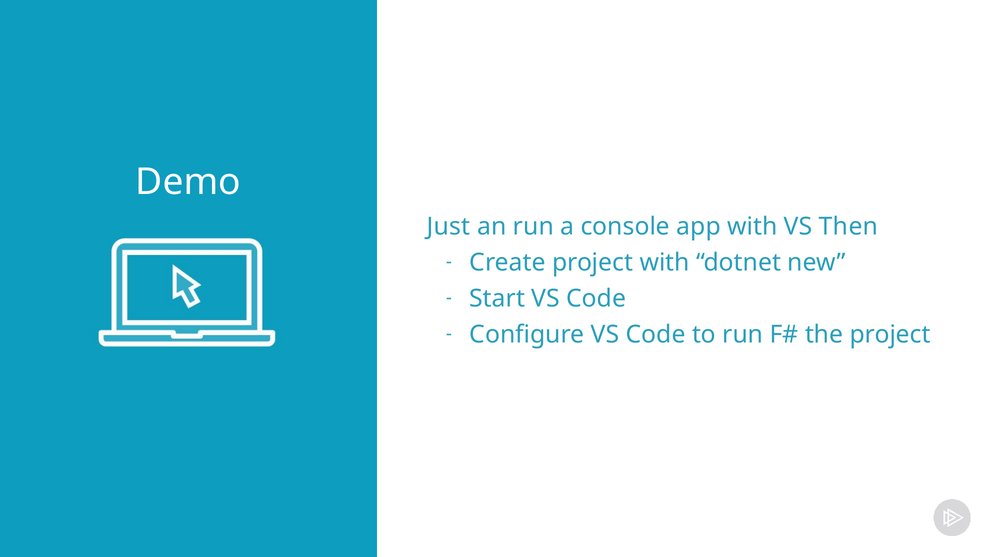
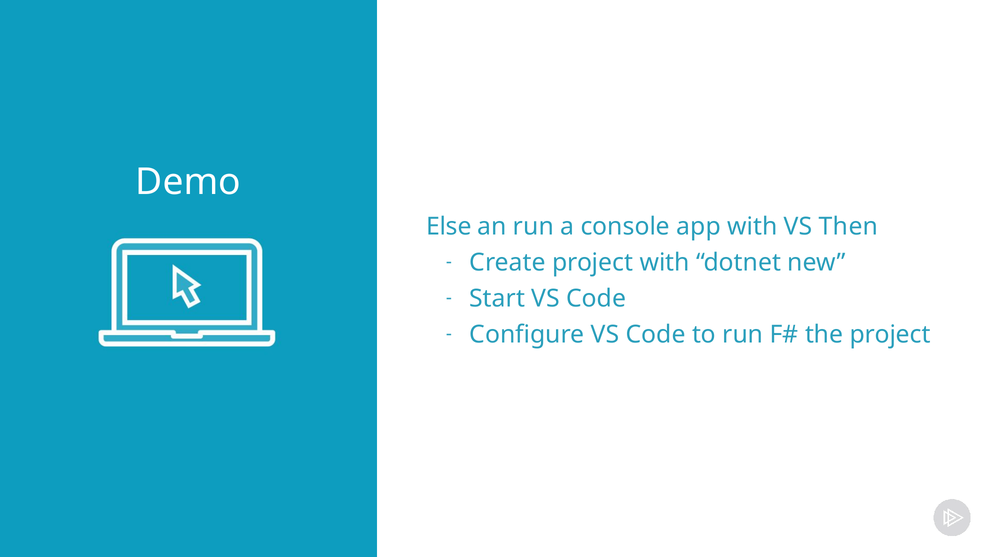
Just: Just -> Else (449, 227)
